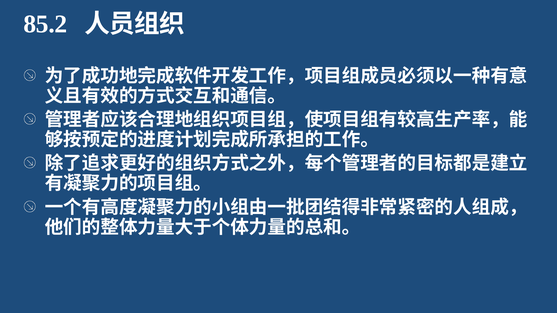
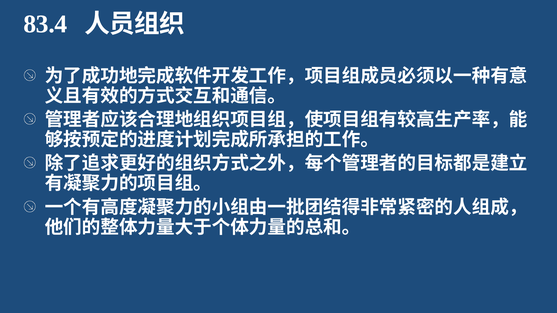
85.2: 85.2 -> 83.4 (45, 24)
